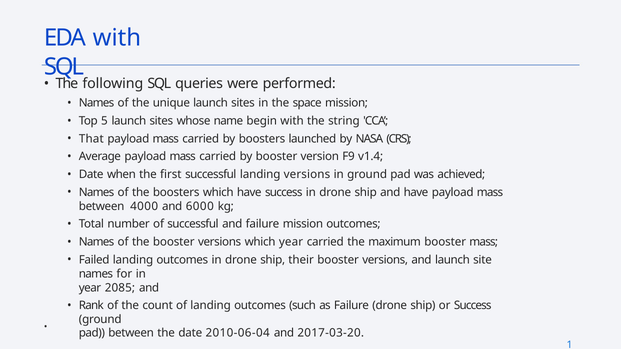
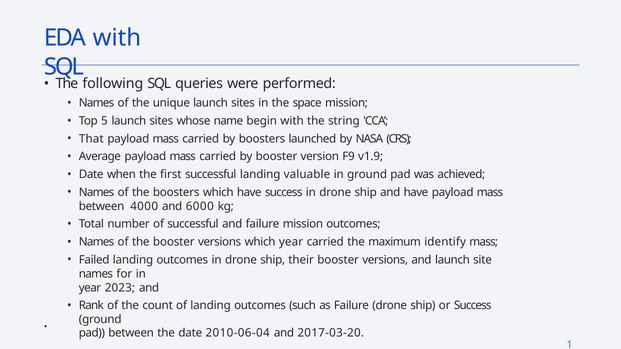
v1.4: v1.4 -> v1.9 (371, 157)
landing versions: versions -> valuable (307, 175)
maximum booster: booster -> identify (445, 242)
2085: 2085 -> 2023 (120, 288)
